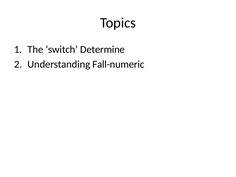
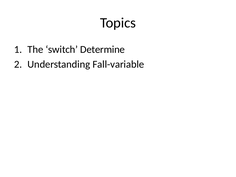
Fall-numeric: Fall-numeric -> Fall-variable (118, 64)
